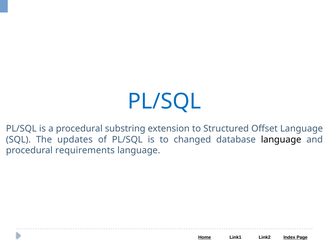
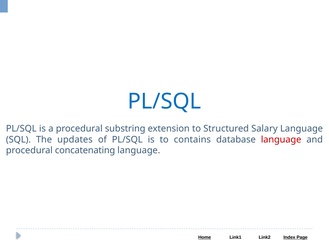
Offset: Offset -> Salary (264, 128)
changed: changed -> contains (192, 139)
language colour: black -> red (281, 139)
requirements: requirements -> concatenating (85, 150)
